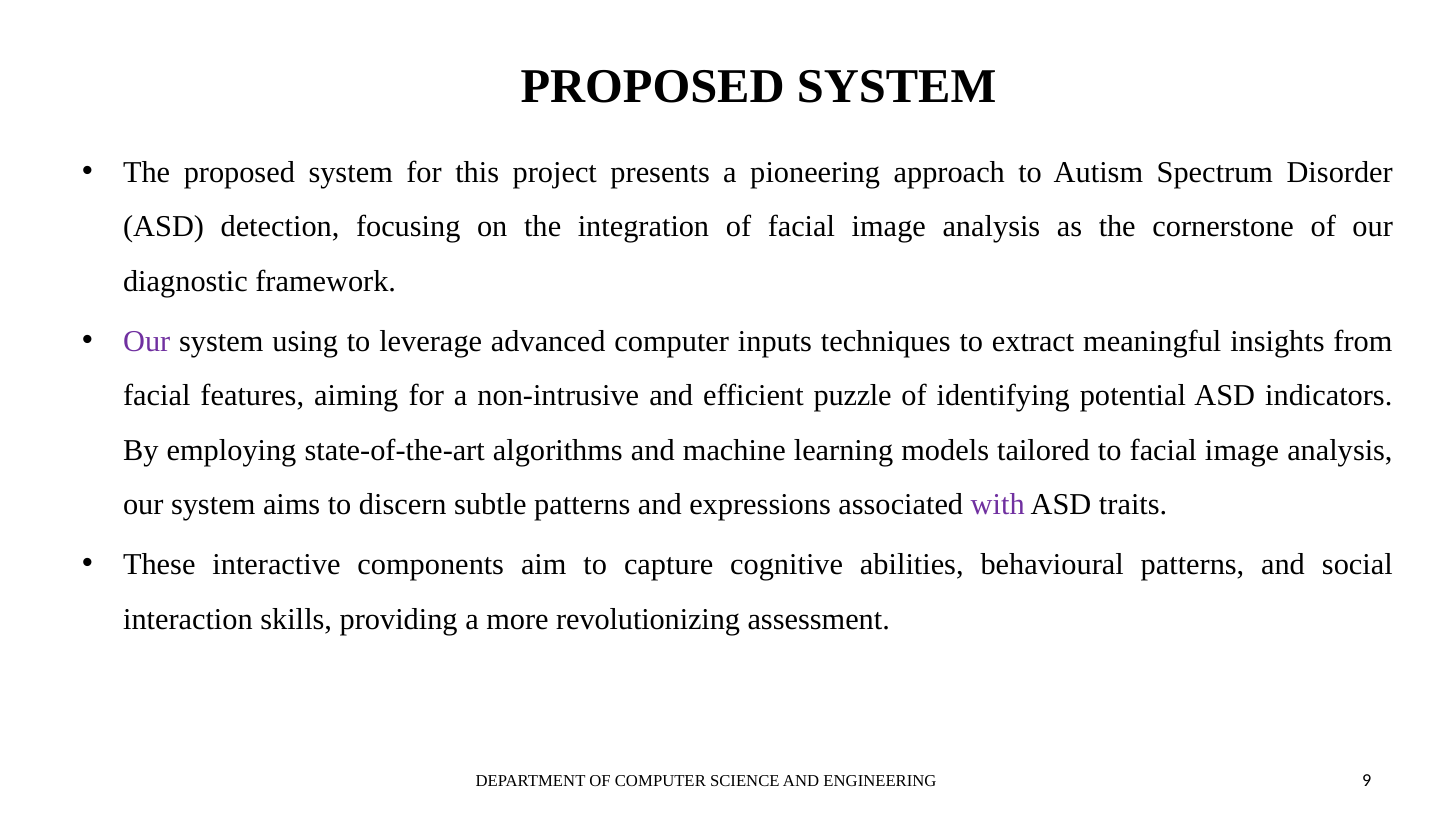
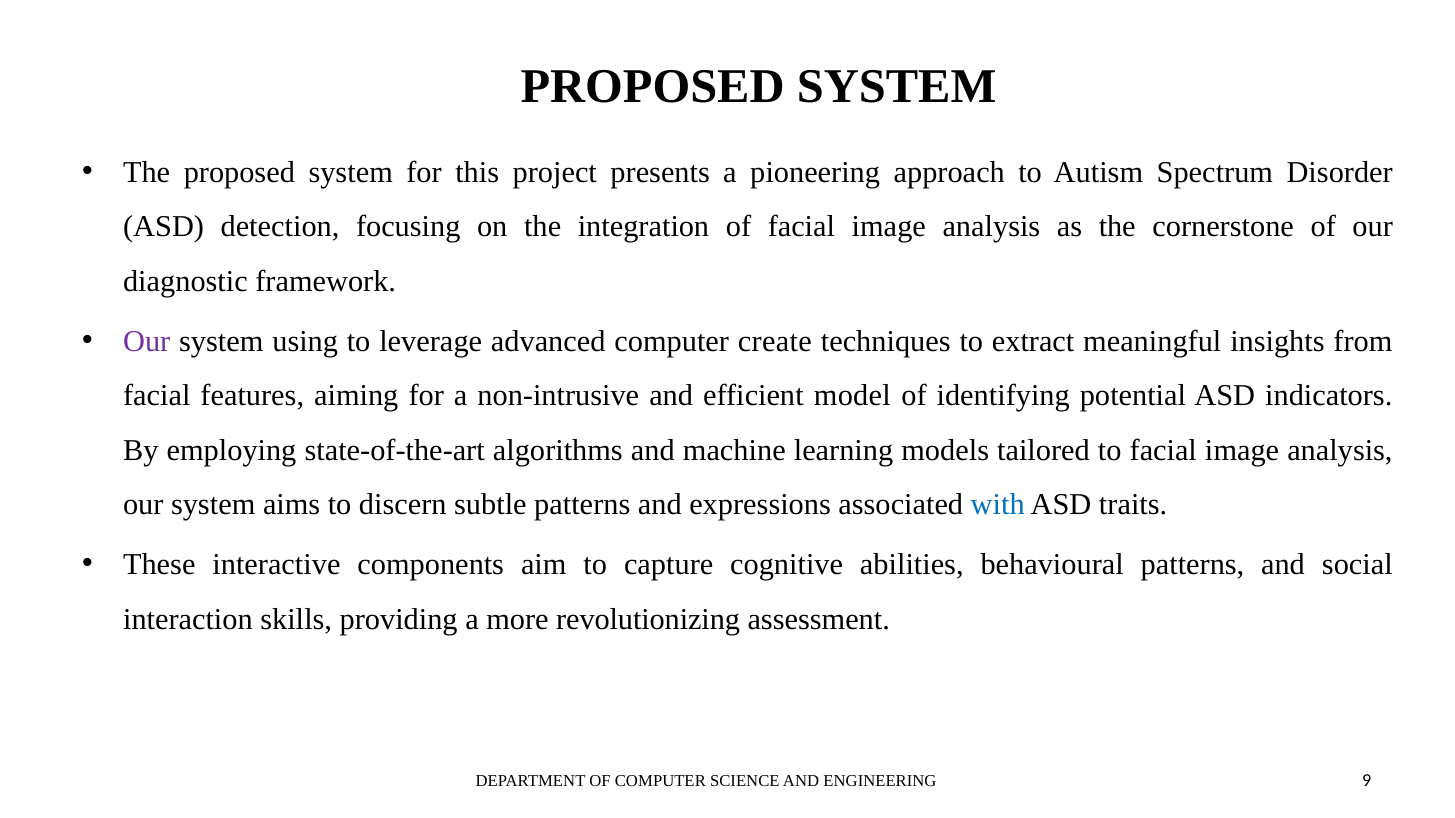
inputs: inputs -> create (775, 341)
puzzle: puzzle -> model (852, 396)
with colour: purple -> blue (998, 505)
